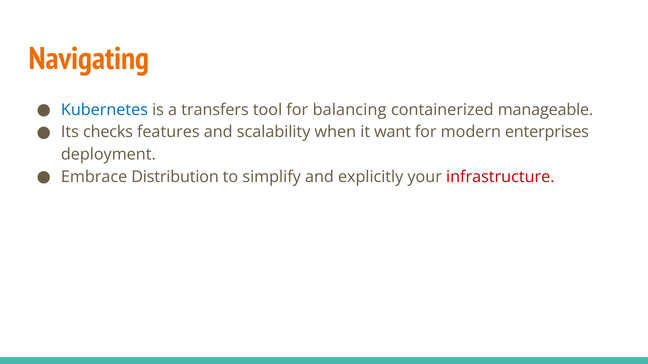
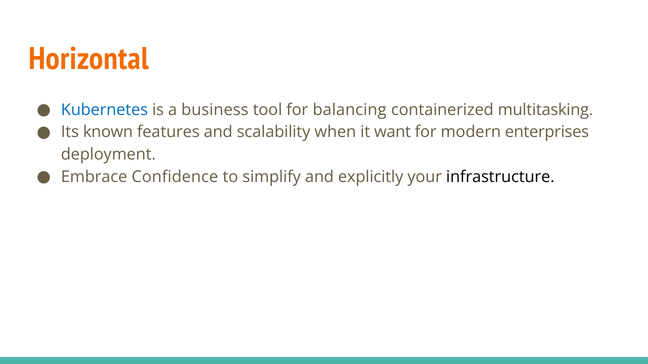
Navigating: Navigating -> Horizontal (89, 59)
transfers: transfers -> business (215, 110)
manageable: manageable -> multitasking (545, 110)
checks: checks -> known (108, 132)
Distribution: Distribution -> Confidence (175, 177)
infrastructure colour: red -> black (500, 177)
